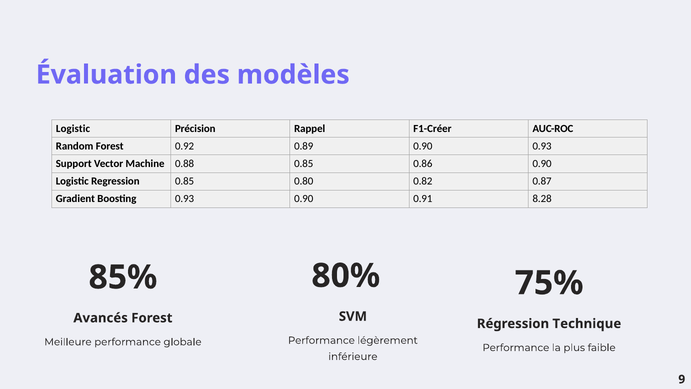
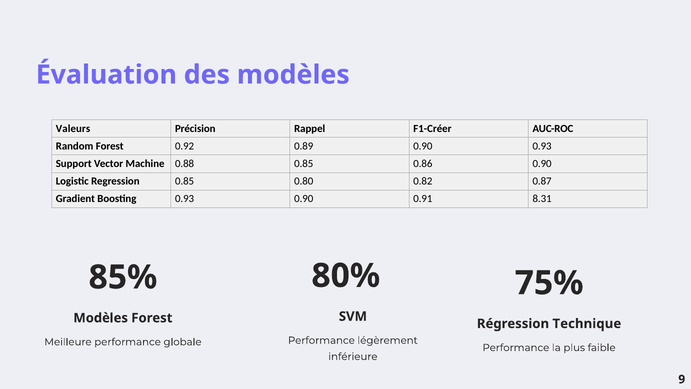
Logistic: Logistic -> Valeurs (73, 129)
8.28: 8.28 -> 8.31 (542, 199)
Avancés: Avancés -> Modèles (101, 318)
